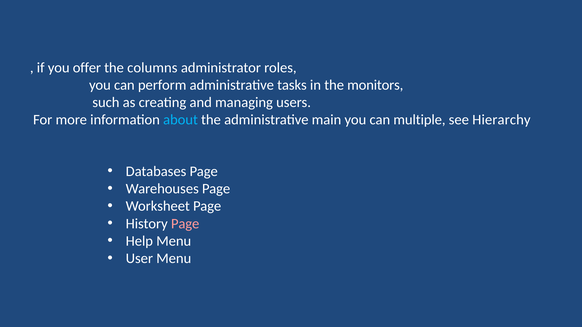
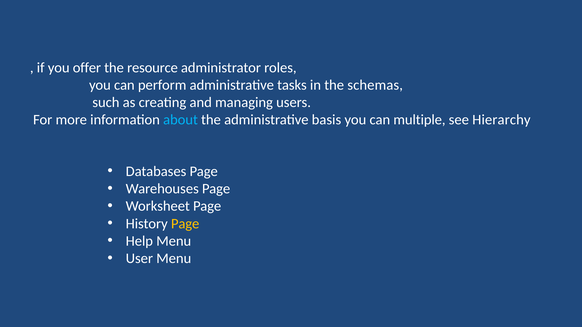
columns: columns -> resource (152, 68)
monitors: monitors -> schemas (375, 85)
main: main -> basis (326, 120)
Page colour: pink -> yellow (185, 224)
